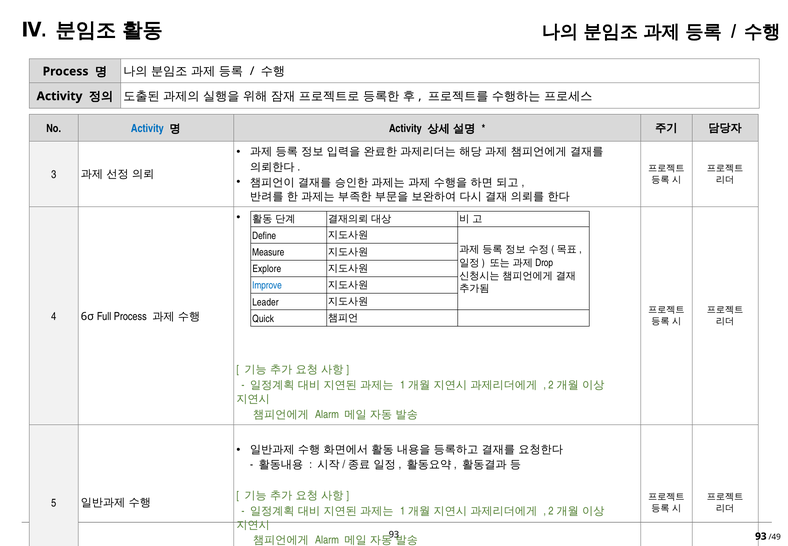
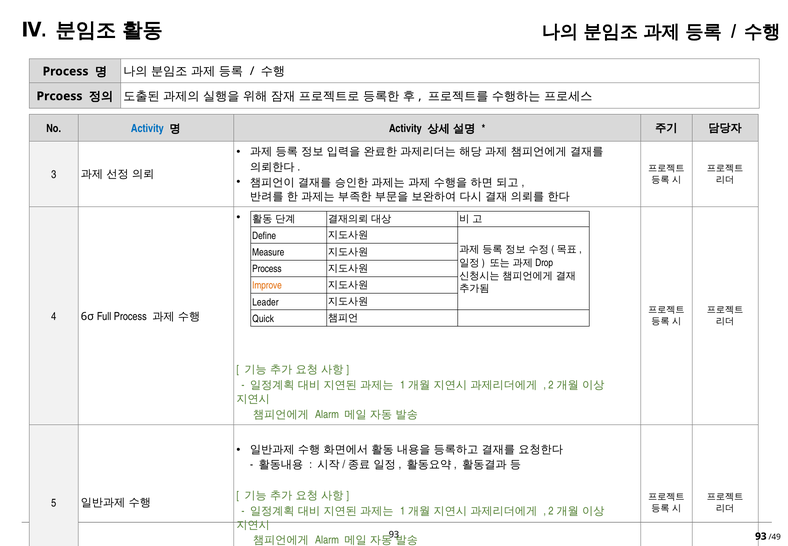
Activity: Activity -> Prcoess (59, 96)
Explore: Explore -> Process (267, 269)
Improve colour: blue -> orange (267, 285)
